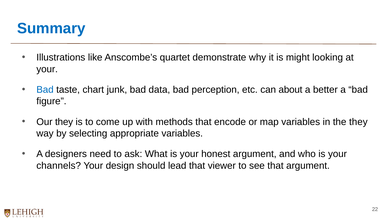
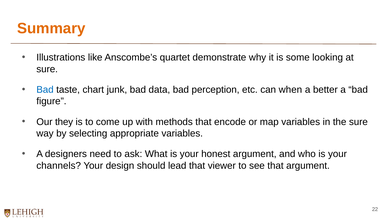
Summary colour: blue -> orange (51, 28)
might: might -> some (298, 57)
your: your -> sure (47, 69)
about: about -> when (290, 90)
the they: they -> sure (358, 122)
